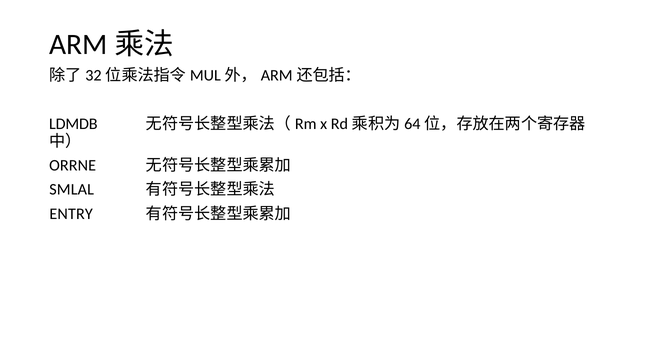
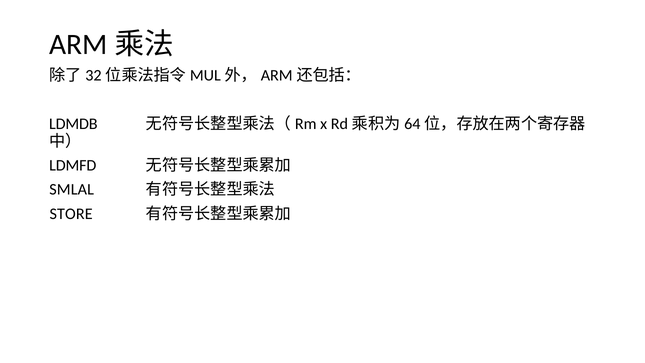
ORRNE: ORRNE -> LDMFD (73, 165)
ENTRY: ENTRY -> STORE (71, 214)
